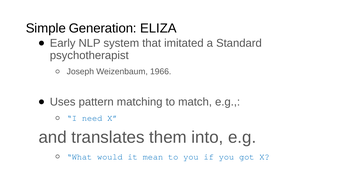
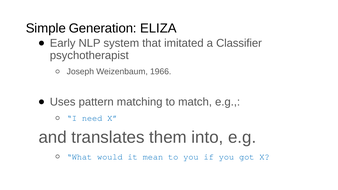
Standard: Standard -> Classifier (239, 43)
